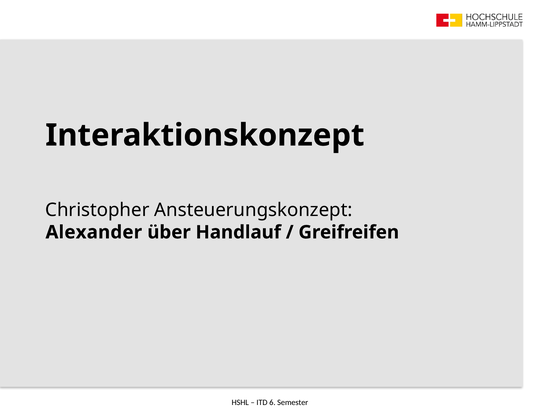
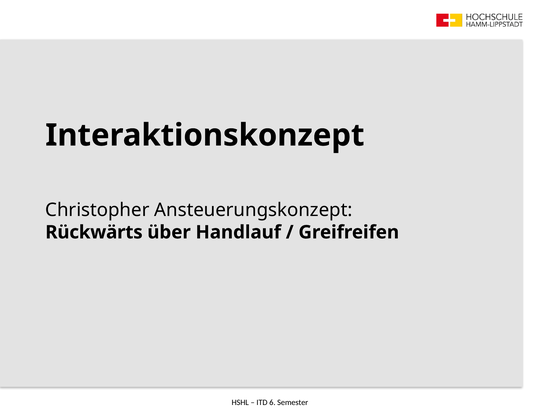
Alexander: Alexander -> Rückwärts (94, 232)
